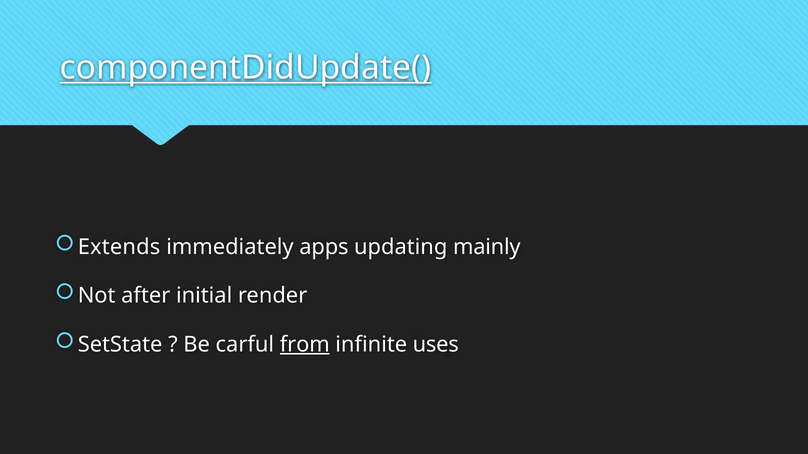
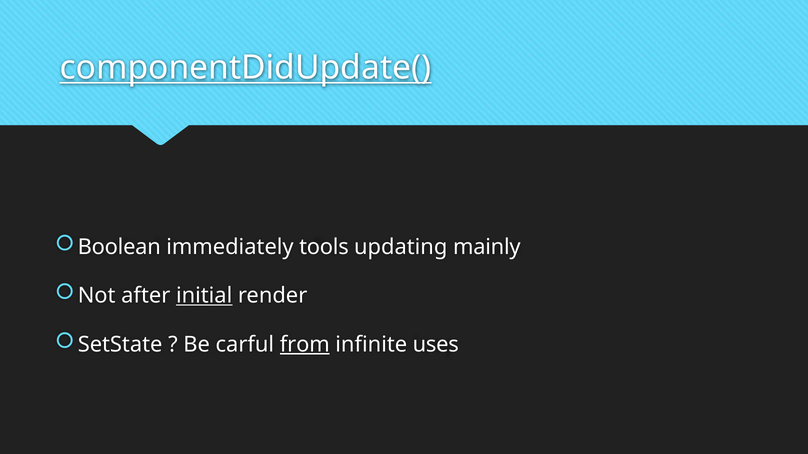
Extends: Extends -> Boolean (119, 247)
apps: apps -> tools (324, 247)
initial underline: none -> present (204, 296)
